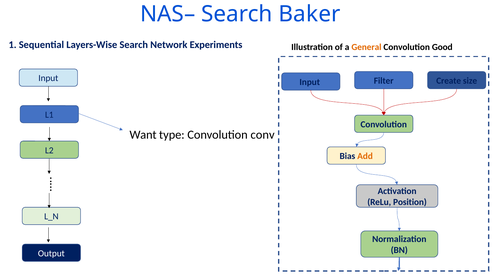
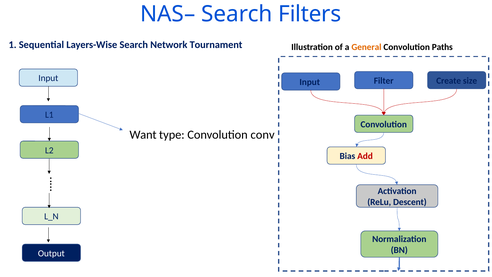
Baker: Baker -> Filters (310, 14)
Experiments: Experiments -> Tournament (216, 45)
Good: Good -> Paths (442, 47)
Add colour: orange -> red (365, 156)
Position: Position -> Descent (410, 202)
